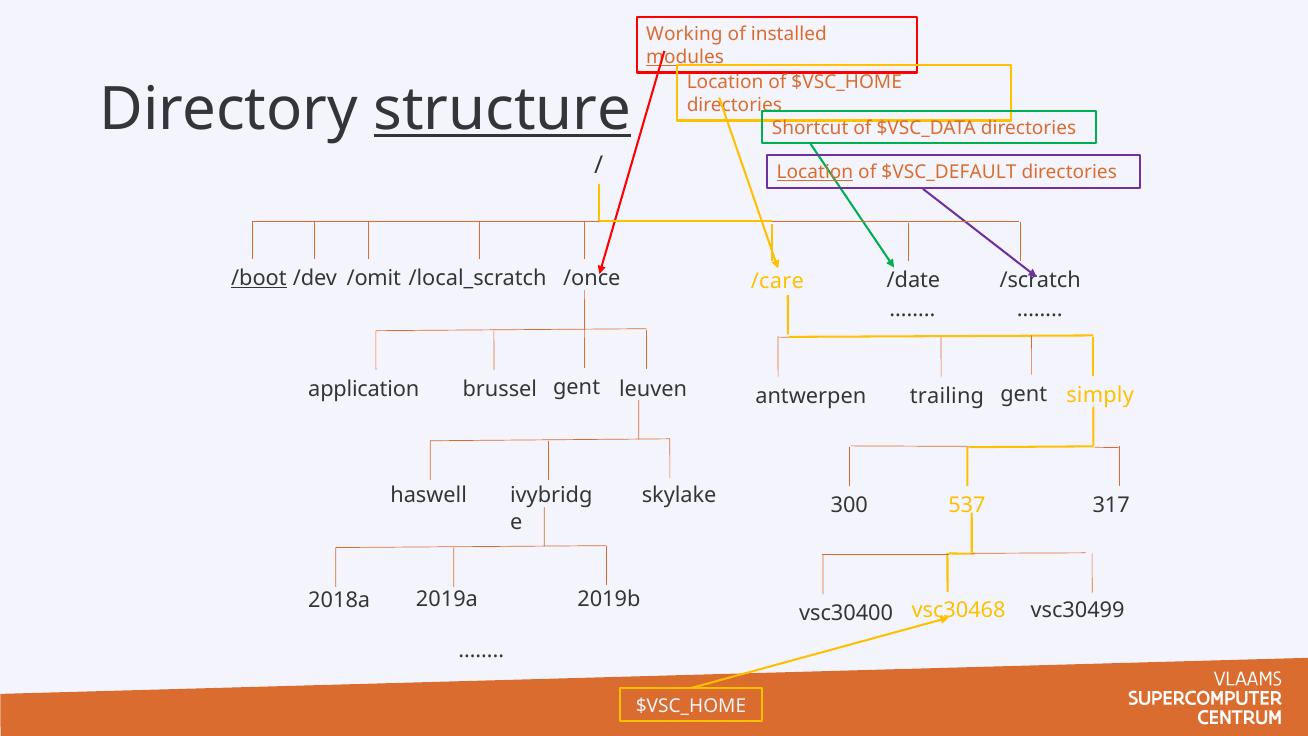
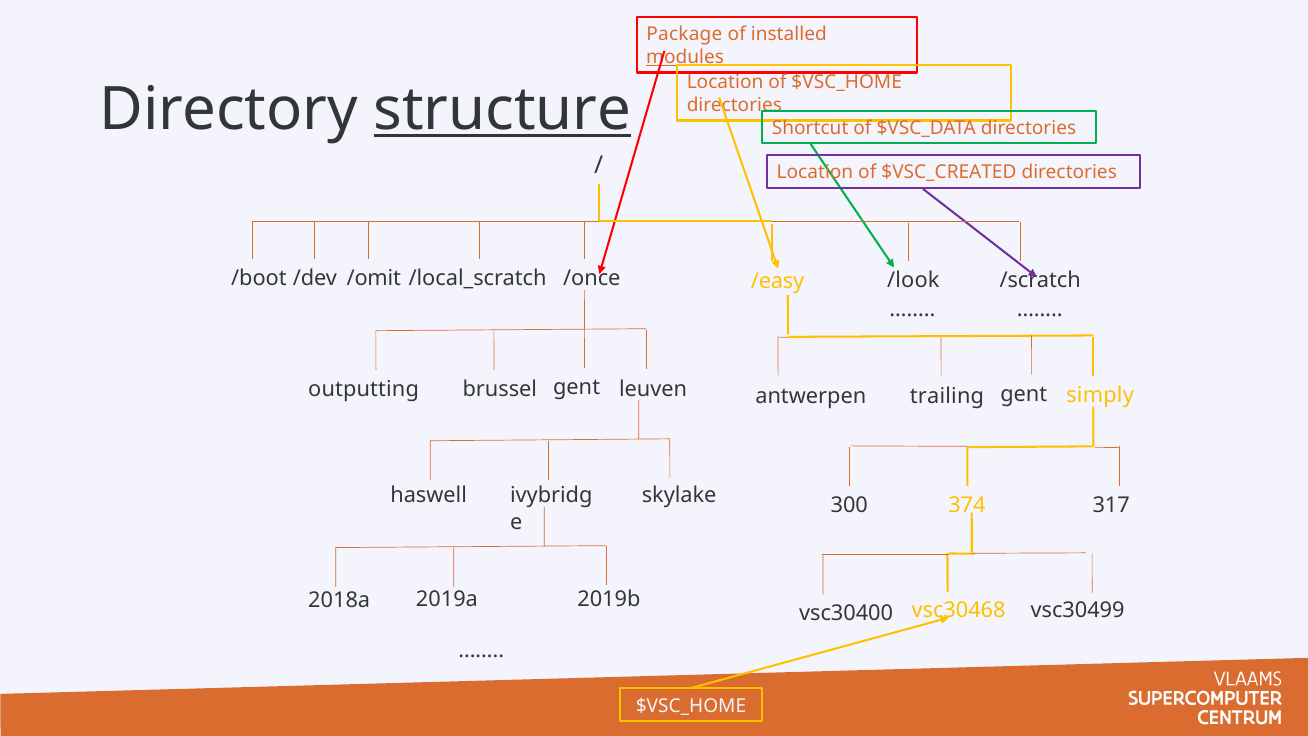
Working: Working -> Package (684, 35)
Location underline: present -> none (815, 173)
$VSC_DEFAULT: $VSC_DEFAULT -> $VSC_CREATED (949, 173)
/boot underline: present -> none (259, 278)
/date: /date -> /look (913, 280)
/care: /care -> /easy (778, 281)
application: application -> outputting (364, 389)
537: 537 -> 374 (967, 505)
